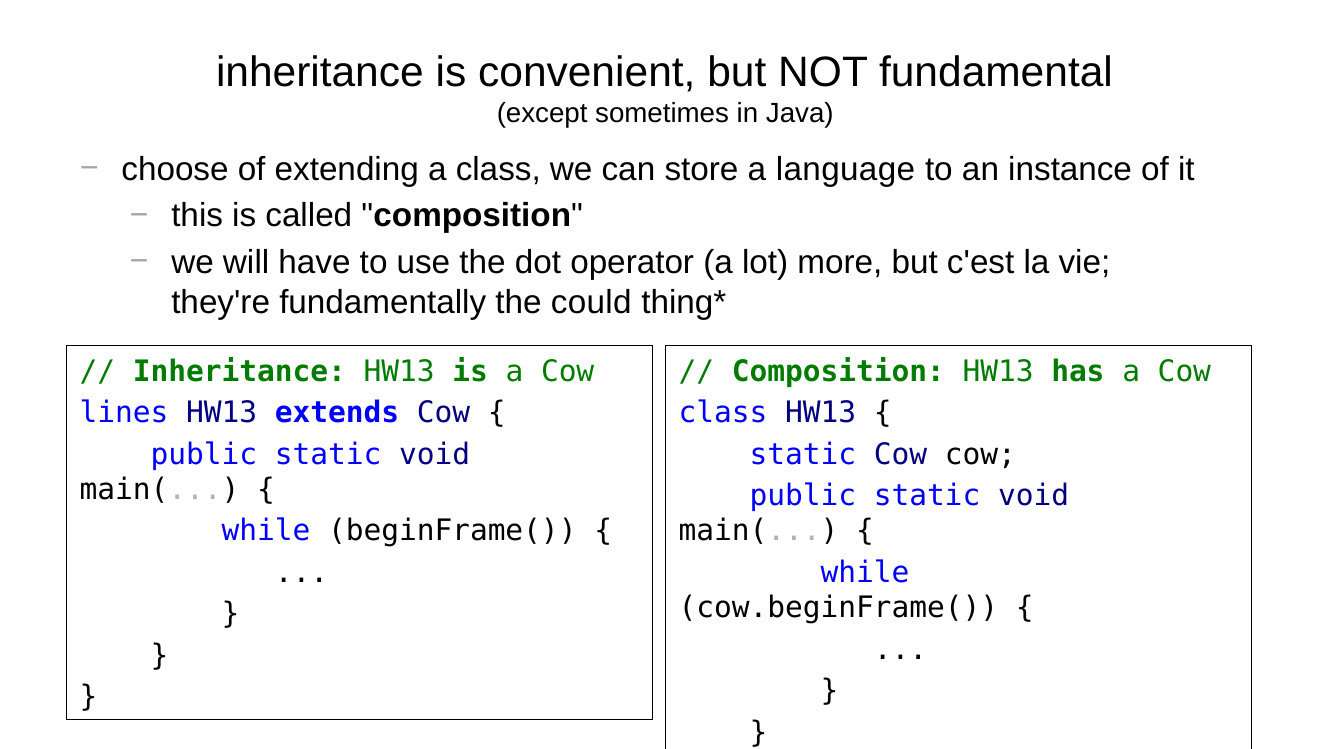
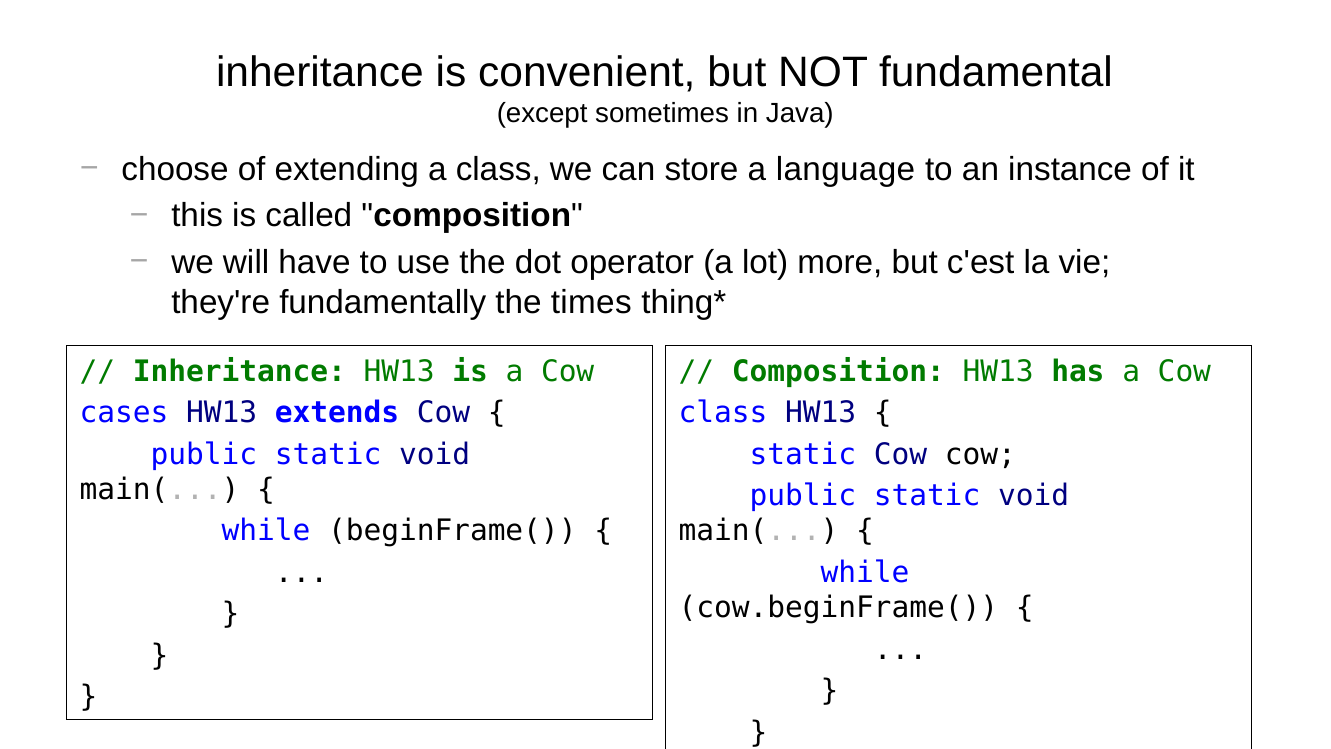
could: could -> times (591, 302)
lines: lines -> cases (124, 413)
